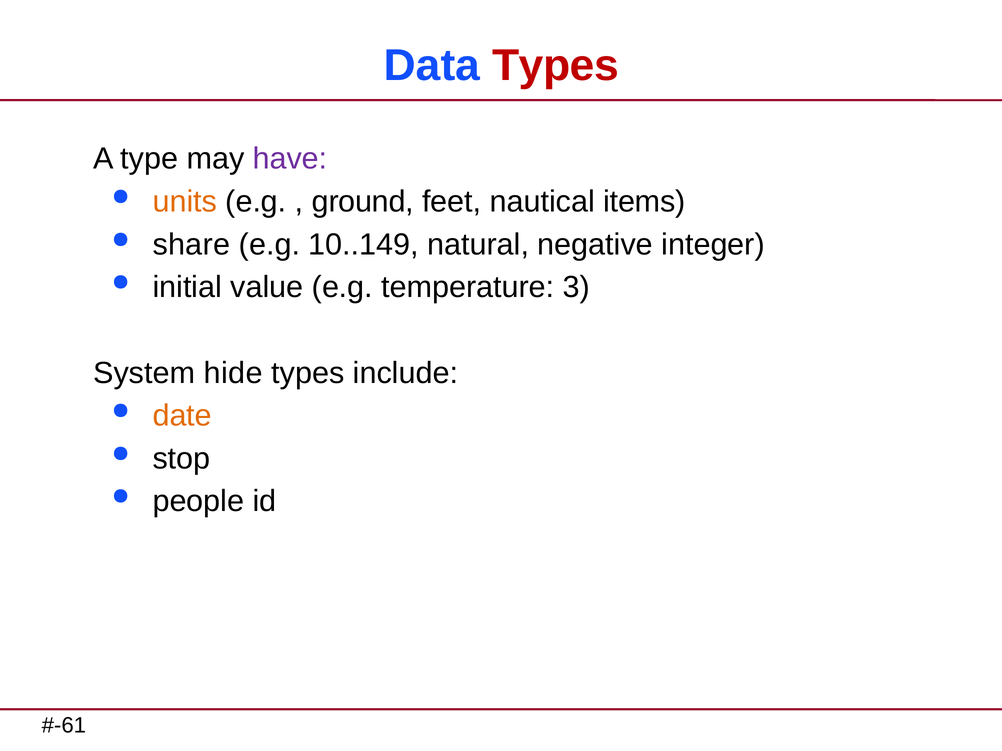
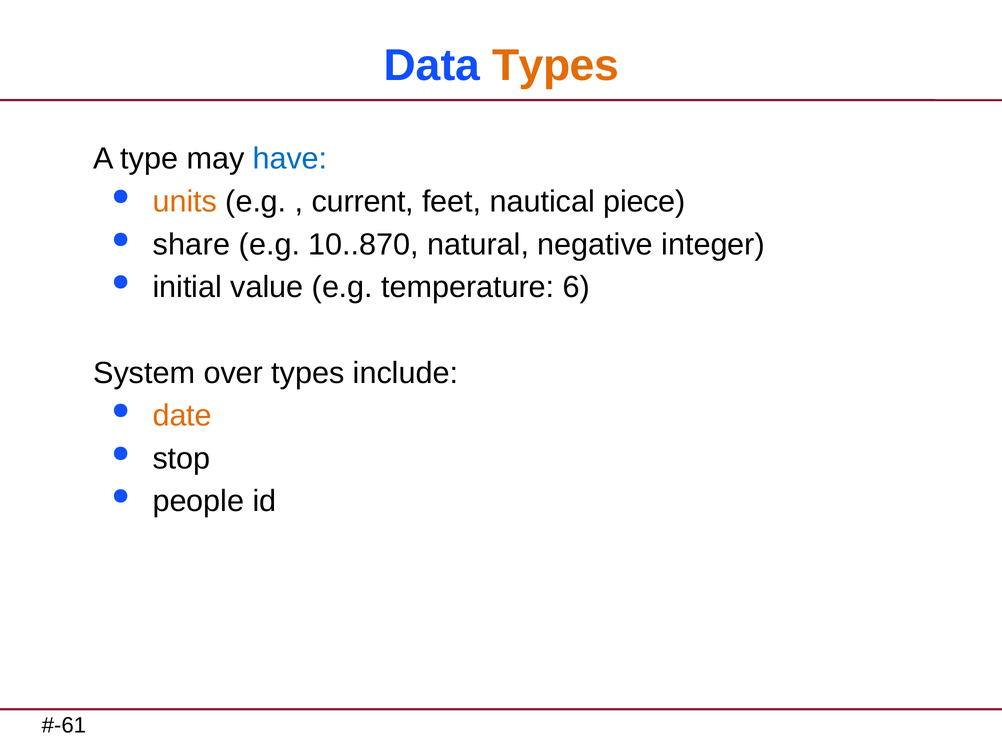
Types colour: red -> orange (556, 66)
have colour: purple -> blue (290, 159)
ground: ground -> current (363, 202)
items: items -> piece (644, 202)
10..149: 10..149 -> 10..870 (364, 245)
3: 3 -> 6 (576, 288)
hide: hide -> over (233, 373)
